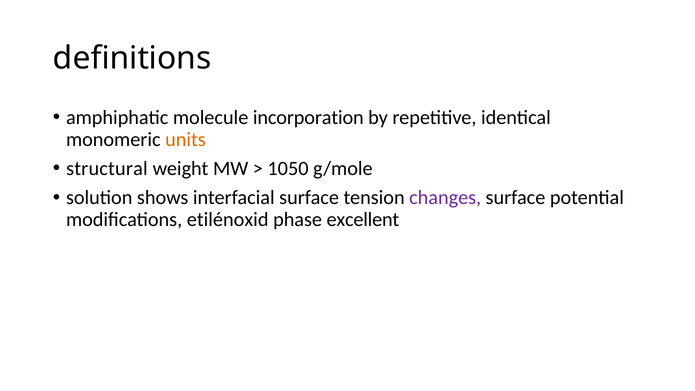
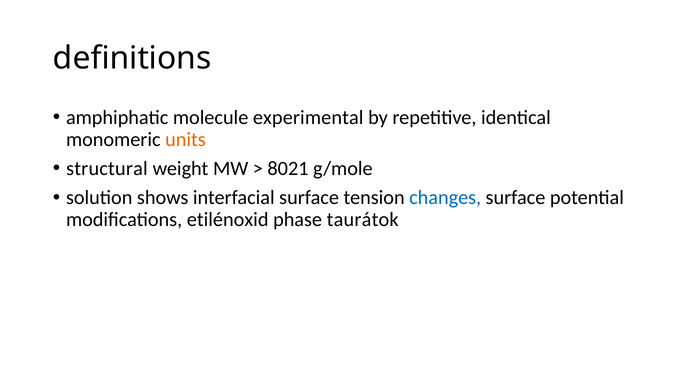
incorporation: incorporation -> experimental (308, 118)
1050: 1050 -> 8021 (288, 169)
changes colour: purple -> blue (445, 198)
excellent: excellent -> taurátok (363, 220)
